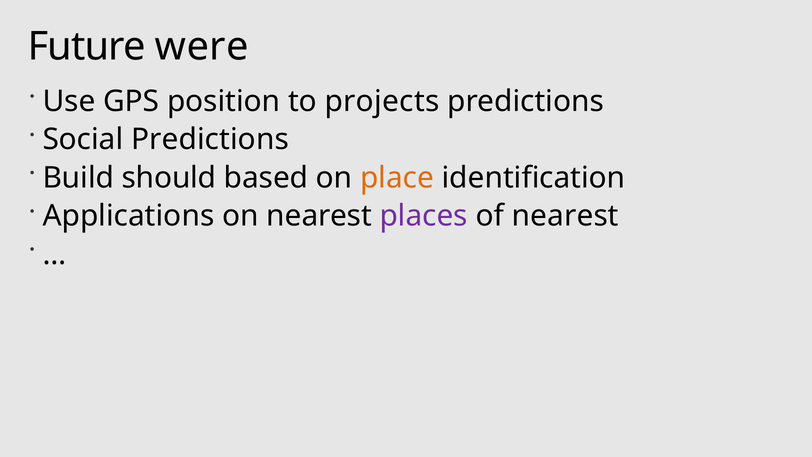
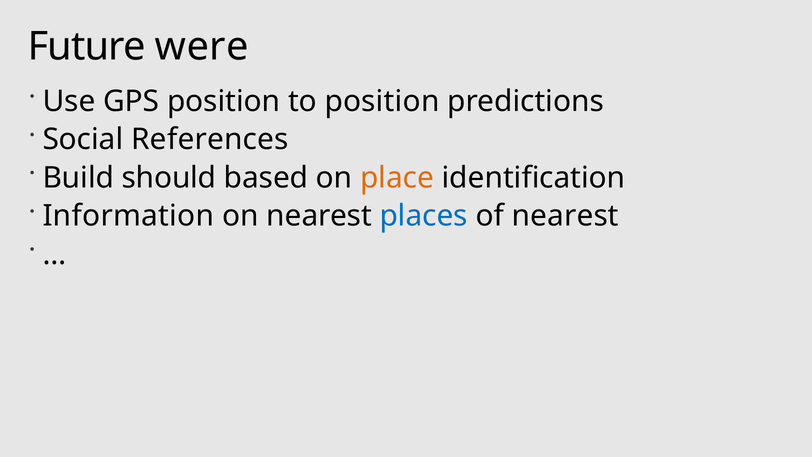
to projects: projects -> position (382, 101)
Social Predictions: Predictions -> References (210, 139)
Applications: Applications -> Information (128, 216)
places colour: purple -> blue (424, 216)
